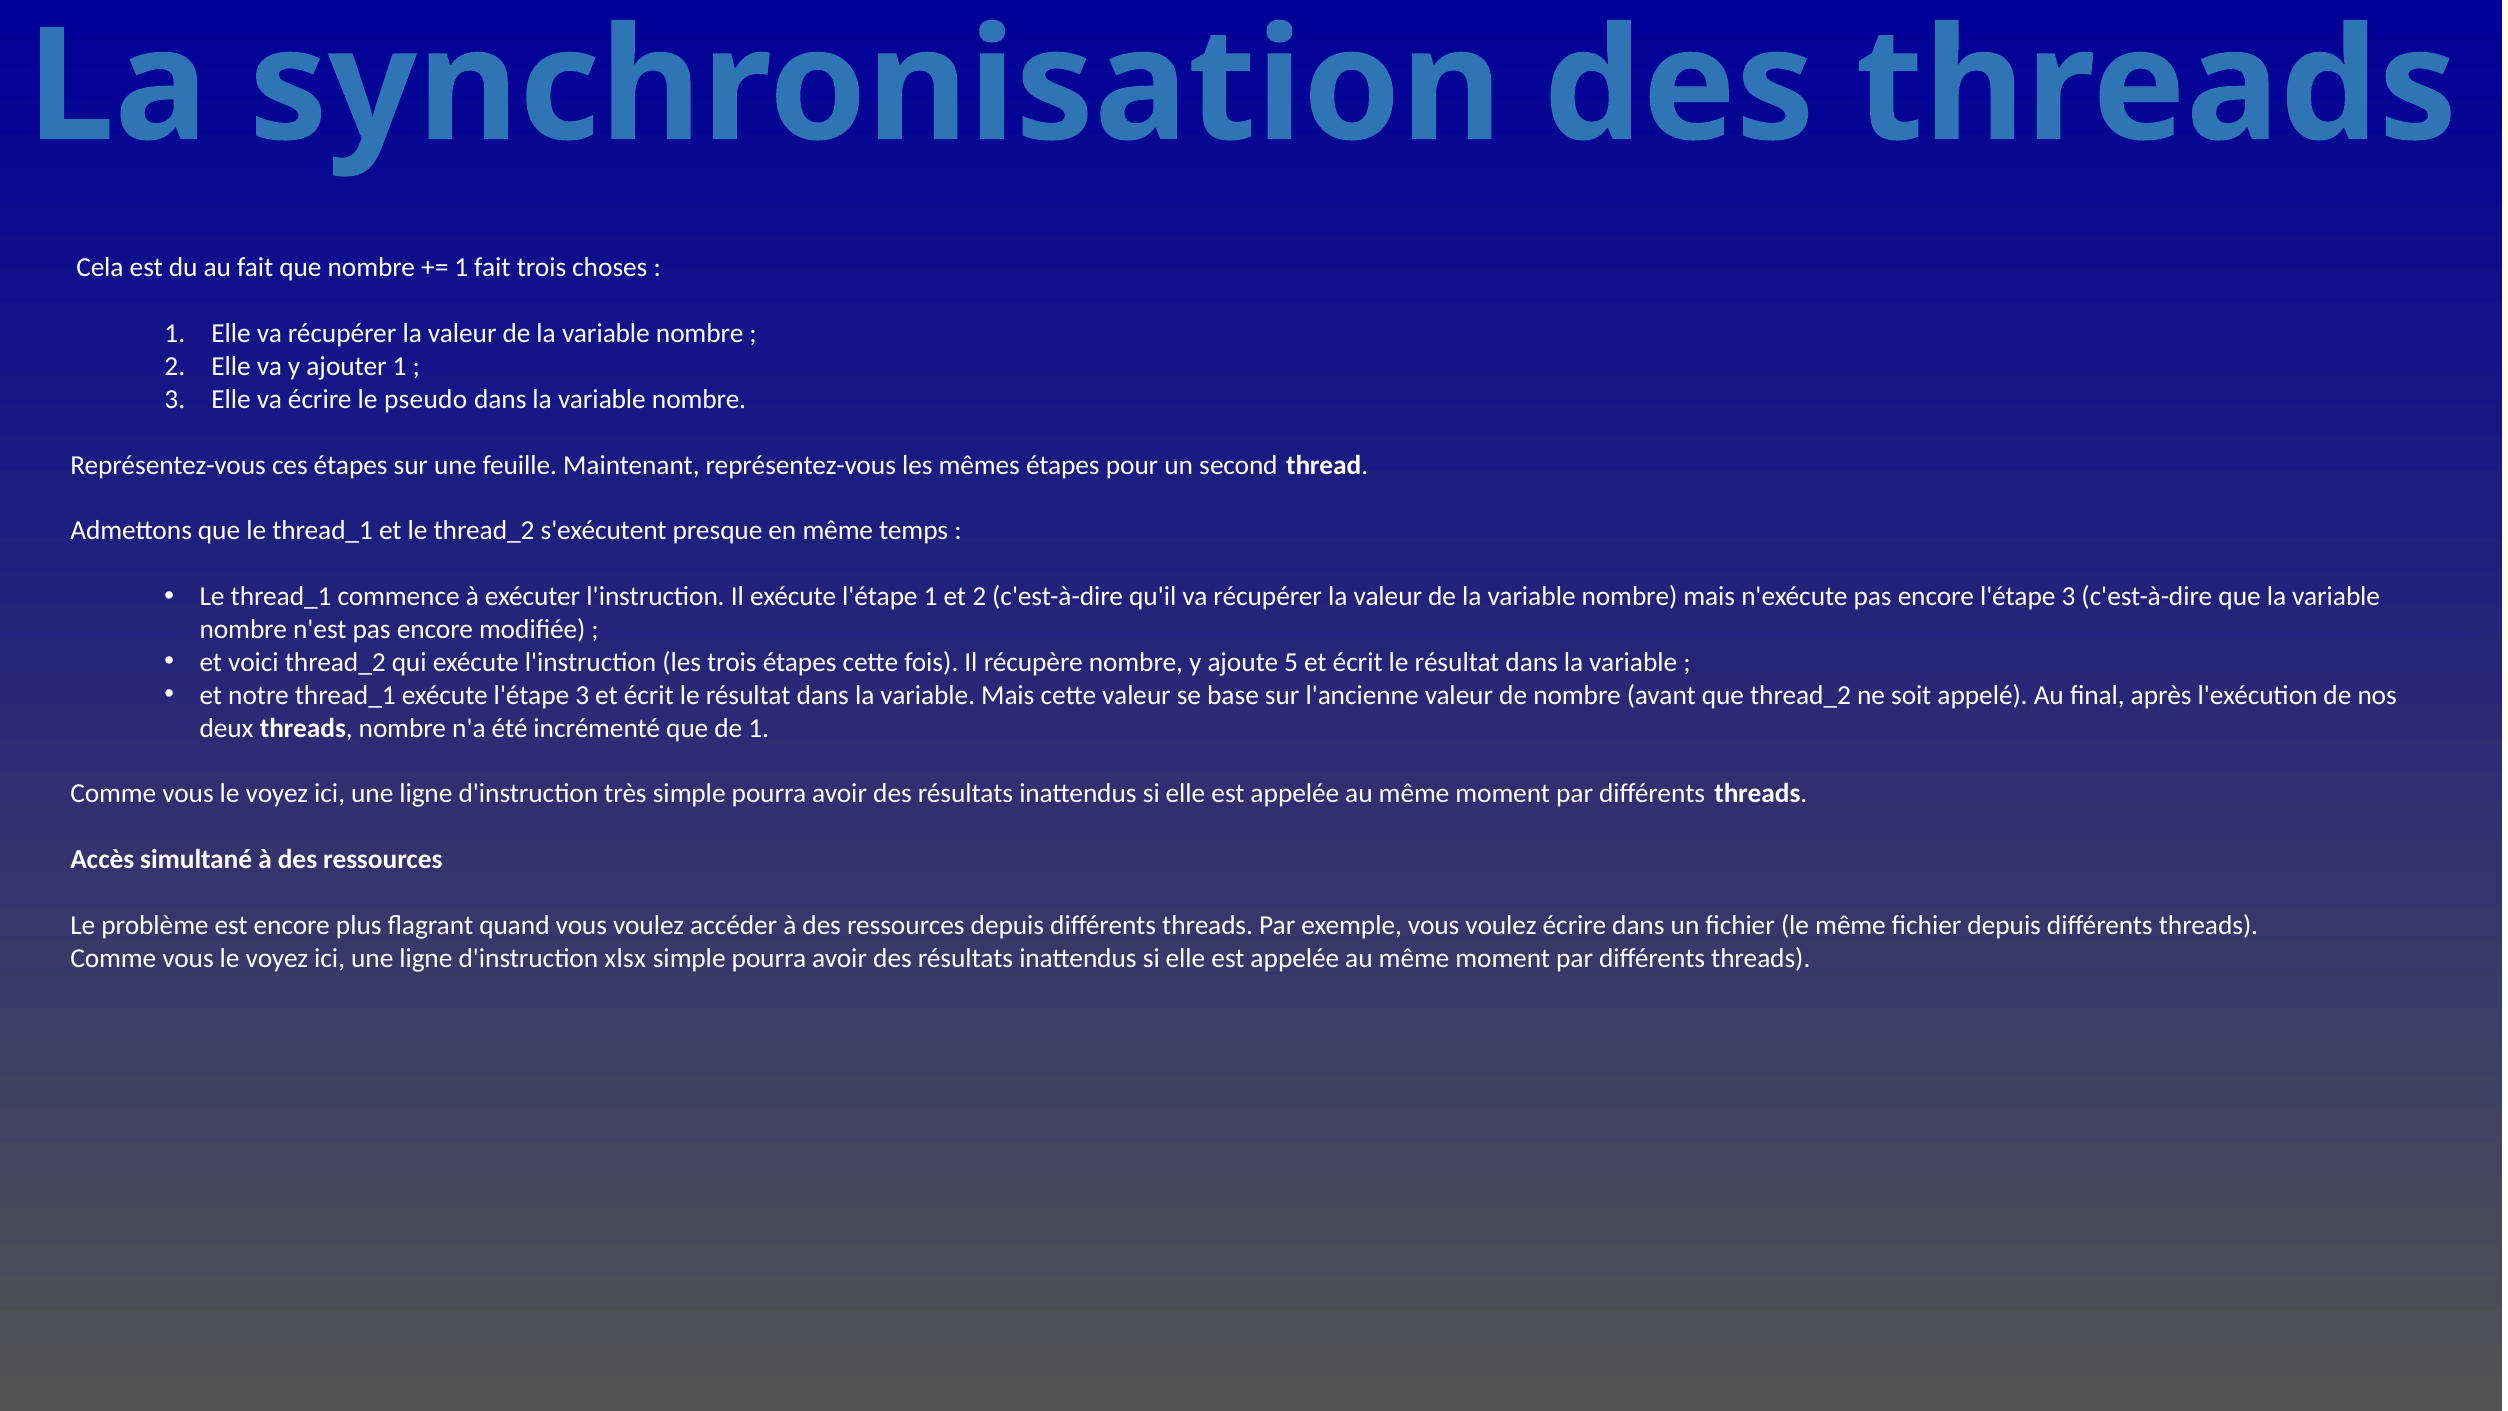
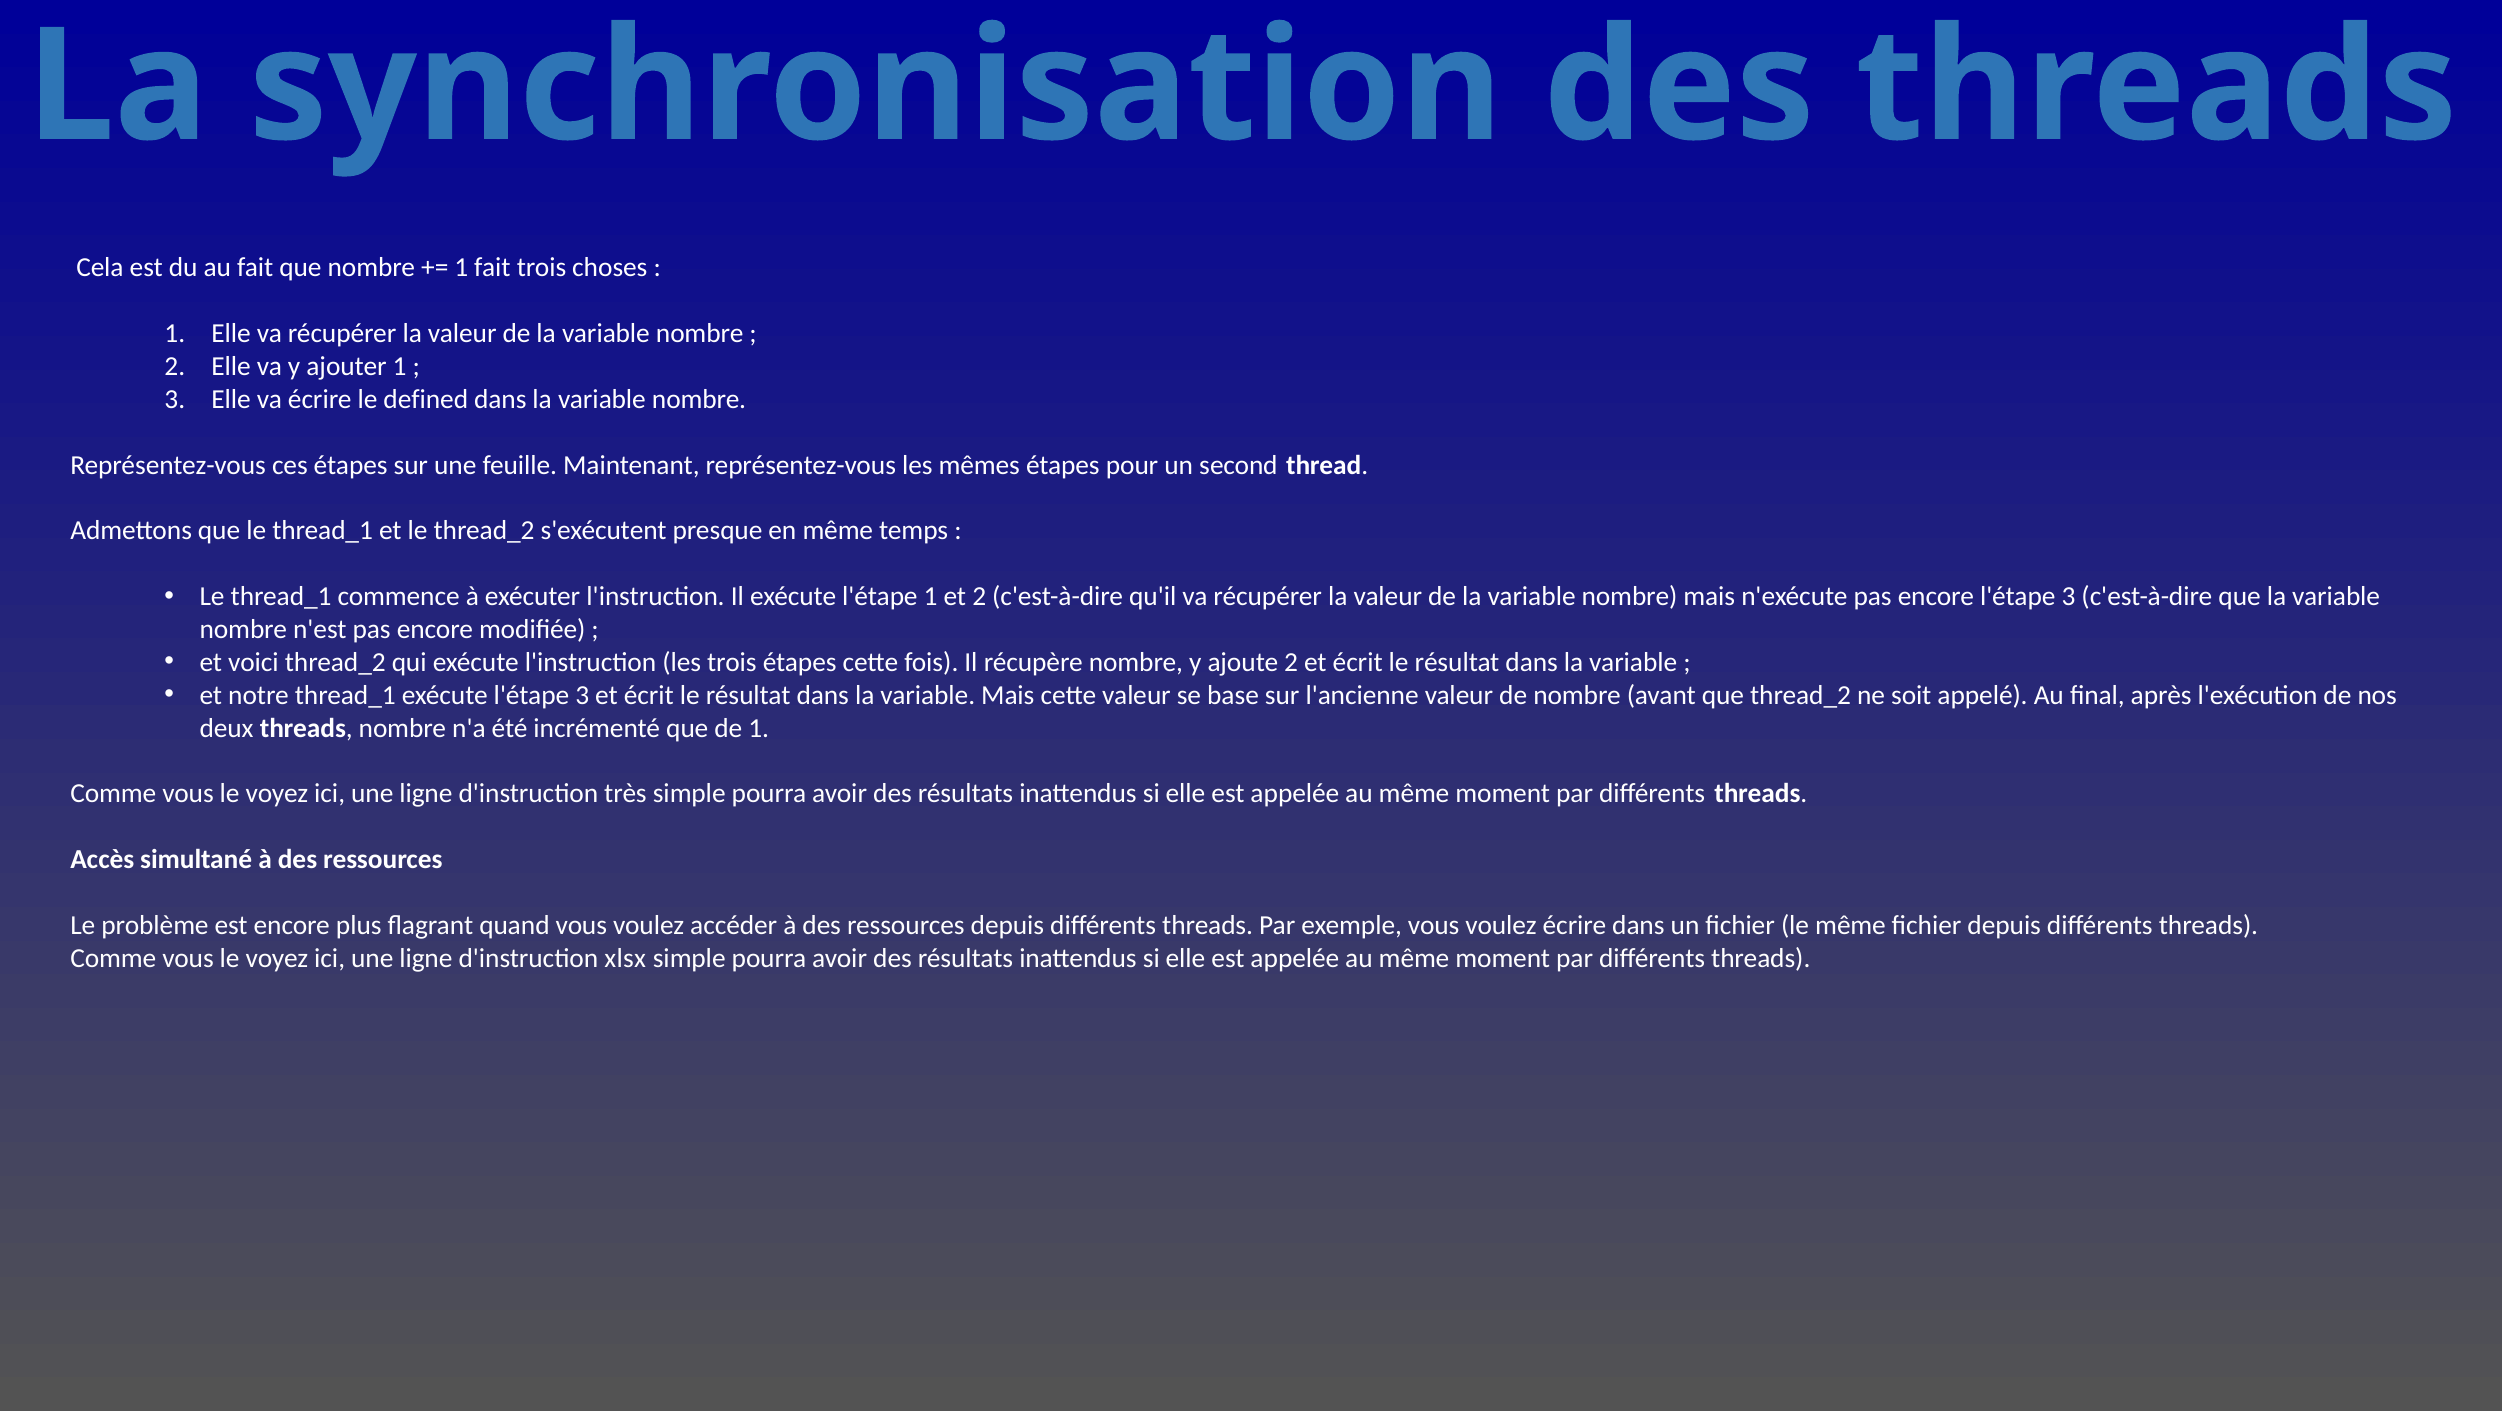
pseudo: pseudo -> defined (426, 399)
ajoute 5: 5 -> 2 (1291, 662)
